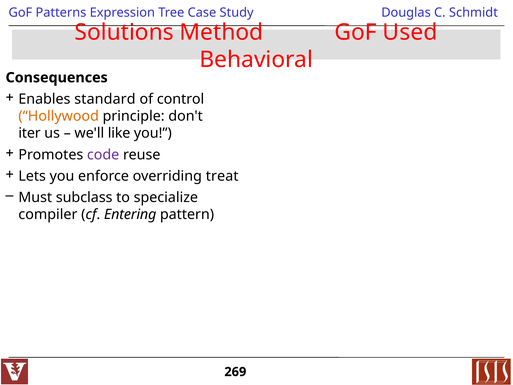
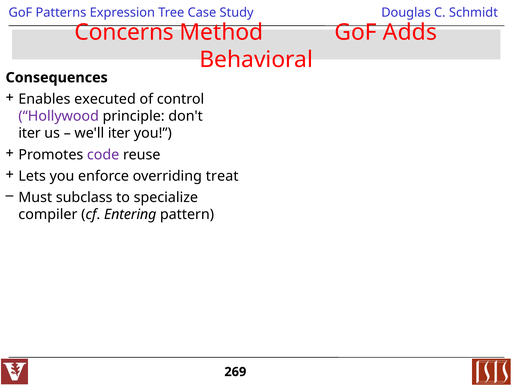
Solutions: Solutions -> Concerns (124, 32)
Used: Used -> Adds (410, 32)
standard: standard -> executed (105, 99)
Hollywood colour: orange -> purple (59, 116)
we'll like: like -> iter (119, 133)
